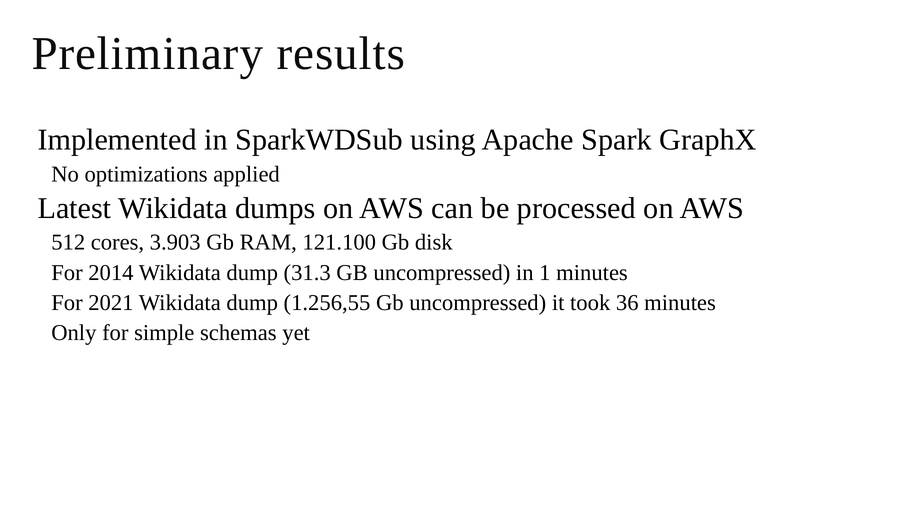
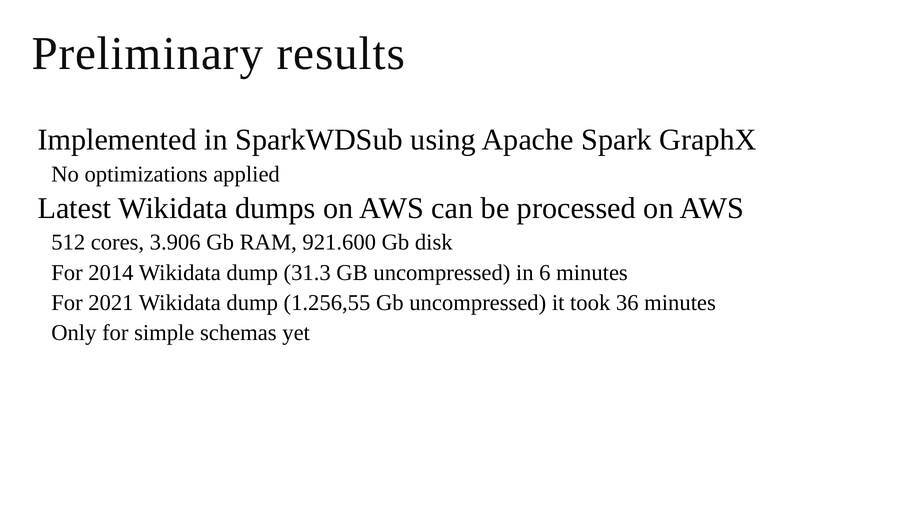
3.903: 3.903 -> 3.906 (175, 243)
121.100: 121.100 -> 921.600 (339, 243)
1: 1 -> 6 (545, 273)
